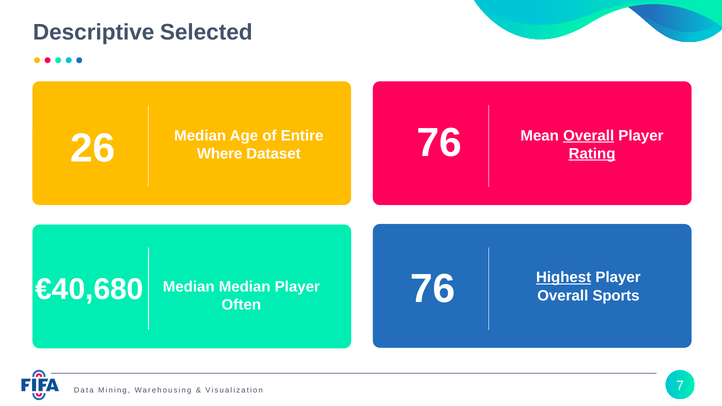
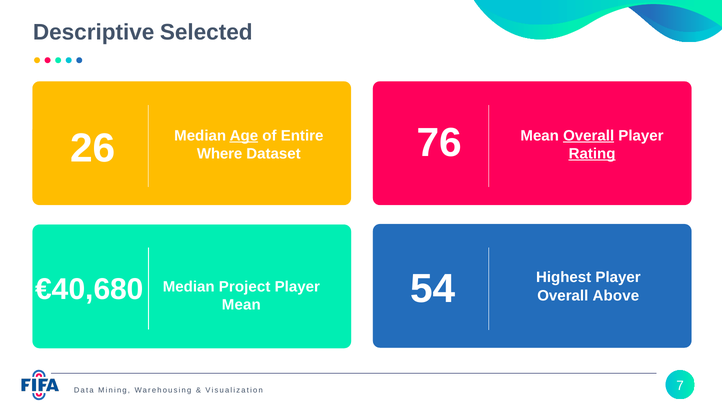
Age underline: none -> present (244, 136)
Highest underline: present -> none (564, 278)
€40,680 76: 76 -> 54 (433, 289)
Median Median: Median -> Project (245, 287)
Sports: Sports -> Above (616, 296)
Often: Often -> Mean (241, 305)
